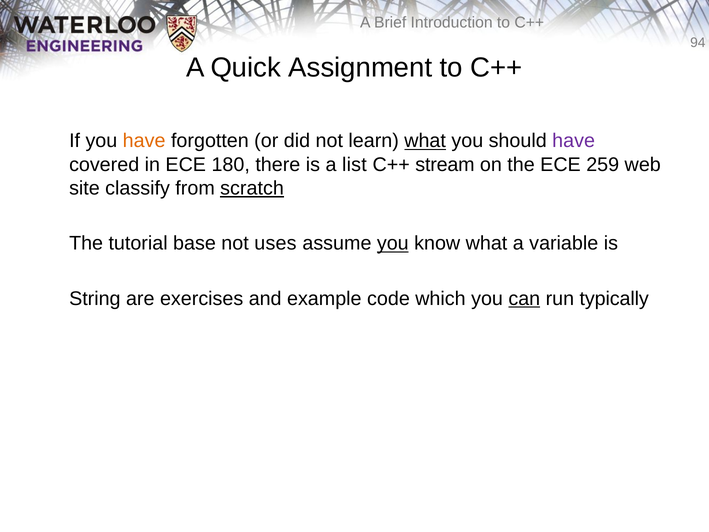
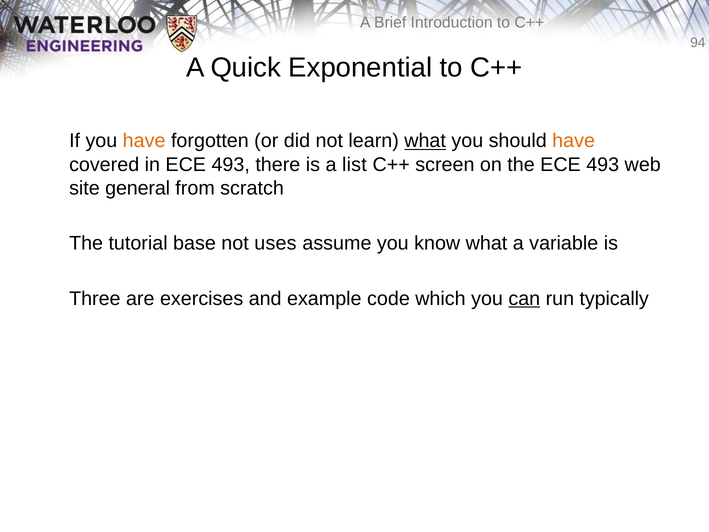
Assignment: Assignment -> Exponential (360, 68)
have colour: purple -> orange (574, 141)
in ECE 180: 180 -> 493 (231, 164)
stream: stream -> screen (445, 164)
the ECE 259: 259 -> 493 (603, 164)
classify: classify -> general (138, 188)
scratch underline: present -> none (252, 188)
you underline: present -> none (393, 243)
String: String -> Three (95, 298)
